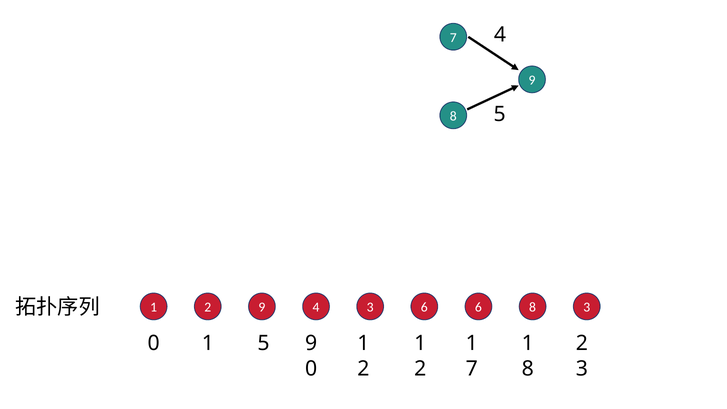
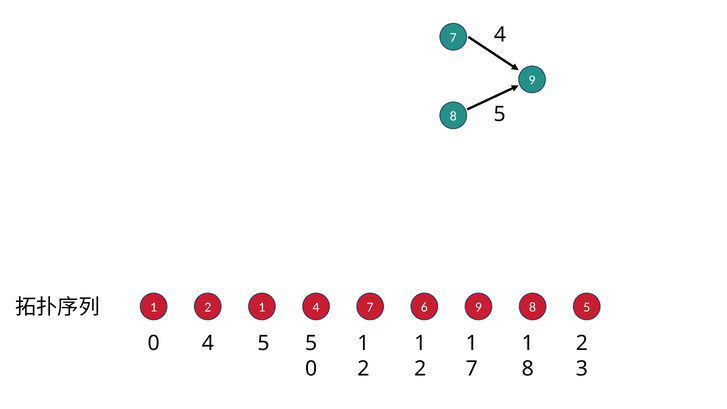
9: 9 -> 1 (262, 307)
4 3: 3 -> 7 (370, 307)
6 6: 6 -> 9 (478, 307)
8 3: 3 -> 5 (587, 307)
1: 1 -> 4 (208, 343)
5 9: 9 -> 5 (311, 343)
